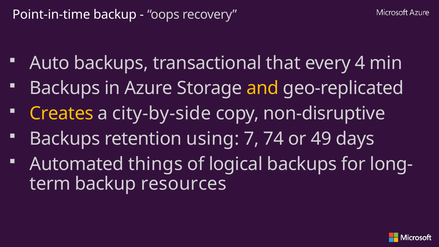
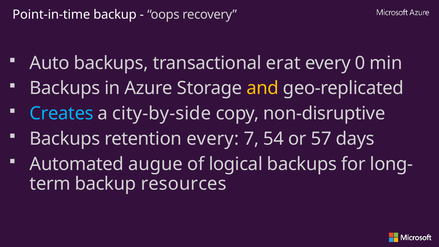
that: that -> erat (283, 63)
4: 4 -> 0 (360, 63)
Creates colour: yellow -> light blue (62, 113)
retention using: using -> every (213, 139)
74: 74 -> 54 (274, 139)
49: 49 -> 57 (321, 139)
things: things -> augue (156, 164)
